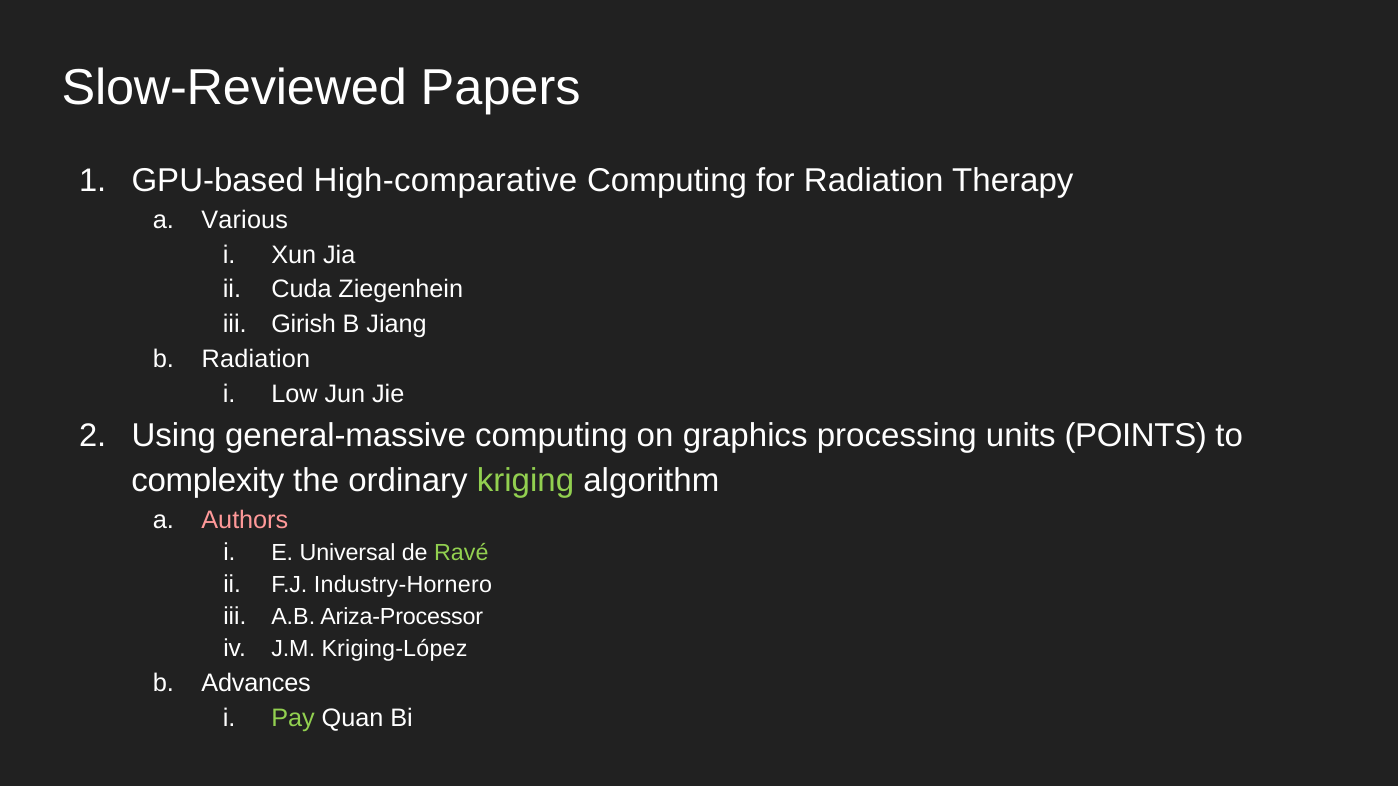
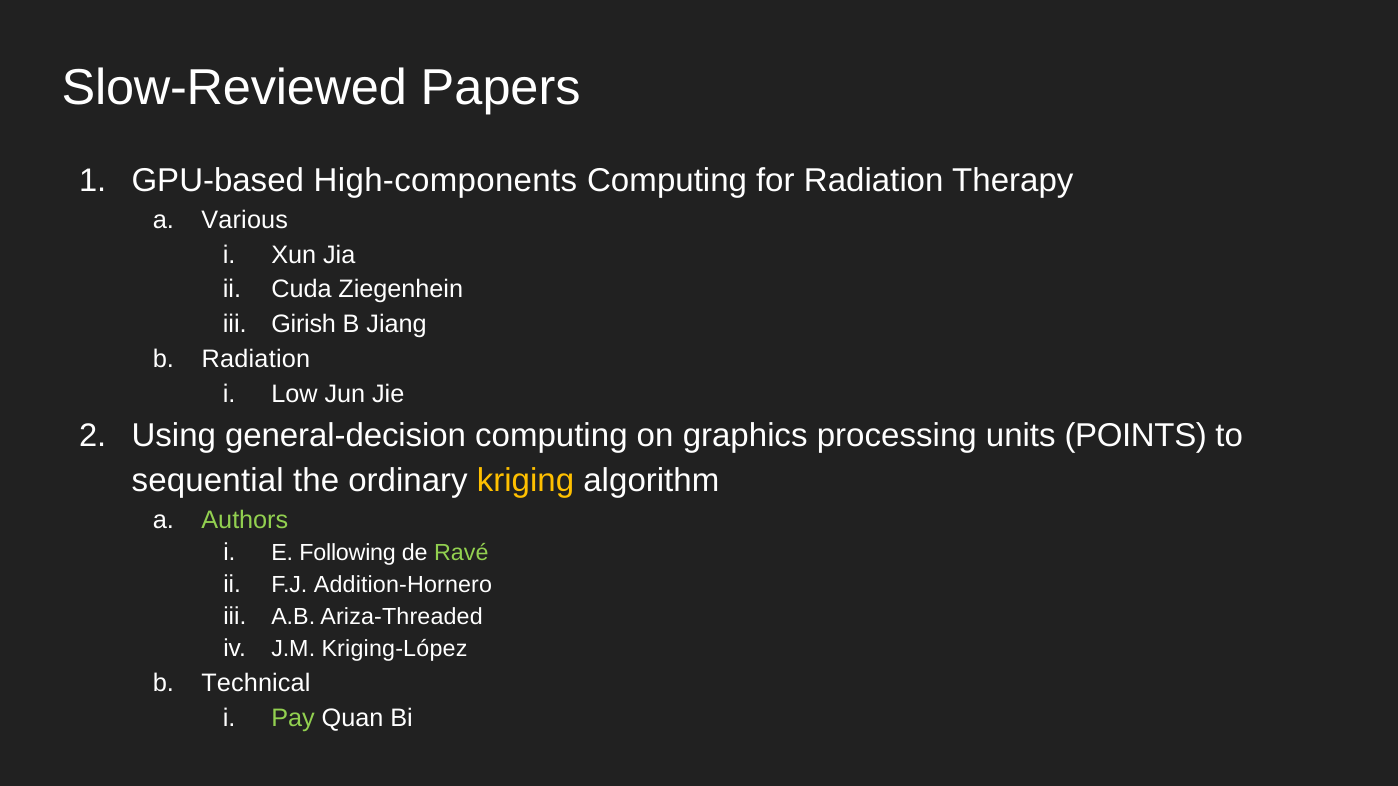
High-comparative: High-comparative -> High-components (445, 181)
general-massive: general-massive -> general-decision (346, 436)
complexity: complexity -> sequential (208, 481)
kriging colour: light green -> yellow (526, 481)
Authors colour: pink -> light green (245, 520)
Universal: Universal -> Following (348, 553)
Industry-Hornero: Industry-Hornero -> Addition-Hornero (403, 585)
Ariza-Processor: Ariza-Processor -> Ariza-Threaded (402, 618)
Advances: Advances -> Technical (256, 683)
